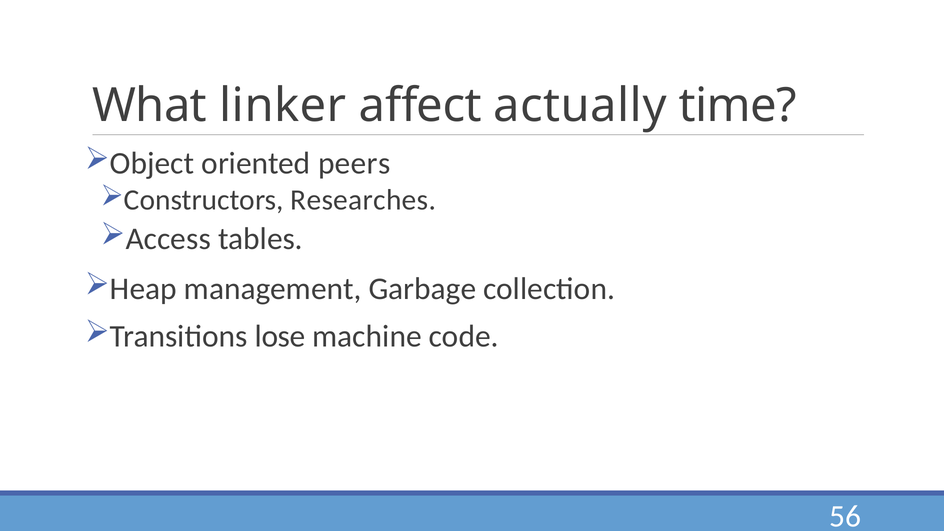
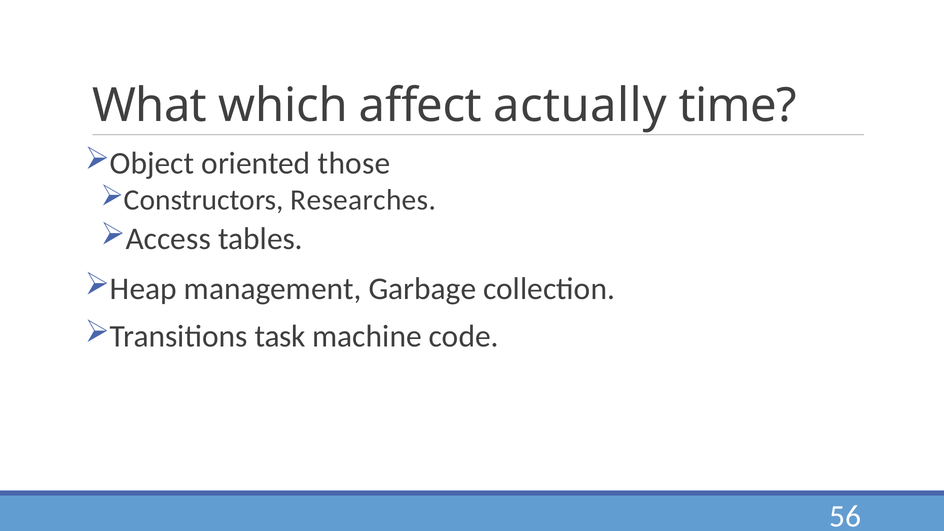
linker: linker -> which (283, 106)
peers: peers -> those (354, 163)
lose: lose -> task (280, 337)
